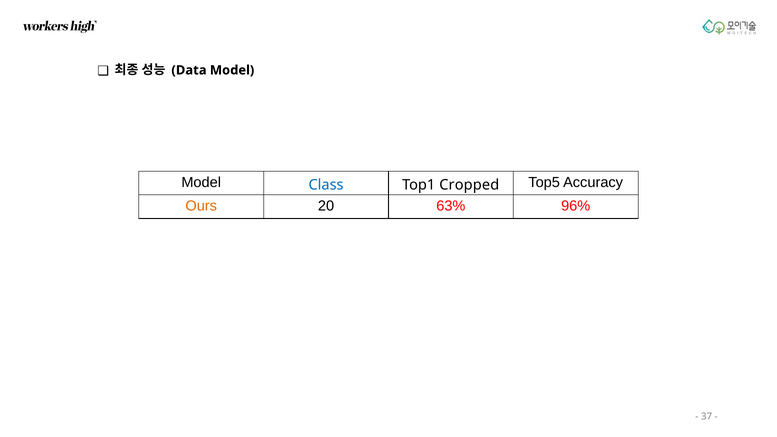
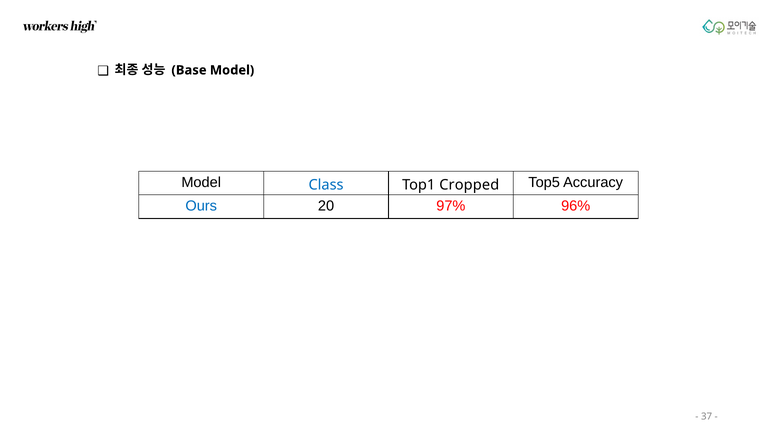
Data: Data -> Base (189, 70)
Ours colour: orange -> blue (201, 206)
63%: 63% -> 97% (451, 206)
